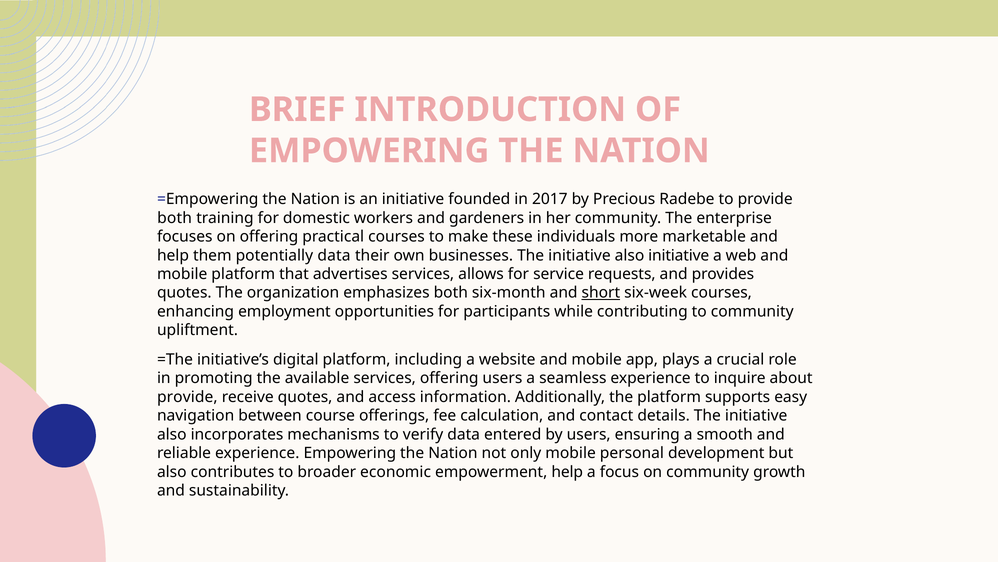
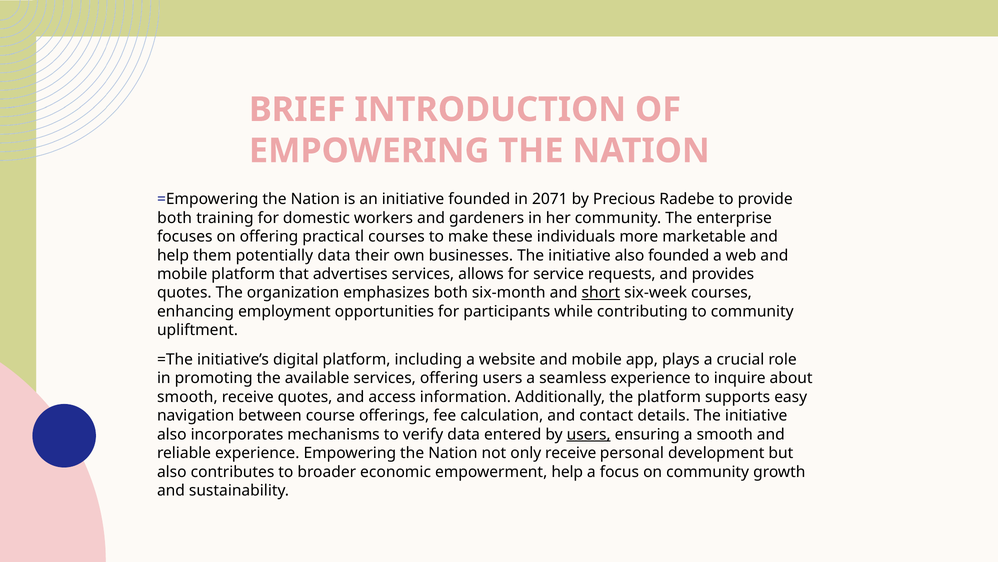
2017: 2017 -> 2071 (550, 199)
also initiative: initiative -> founded (679, 255)
provide: provide -> smooth (187, 396)
users underline: none -> present (589, 434)
only mobile: mobile -> receive (571, 453)
